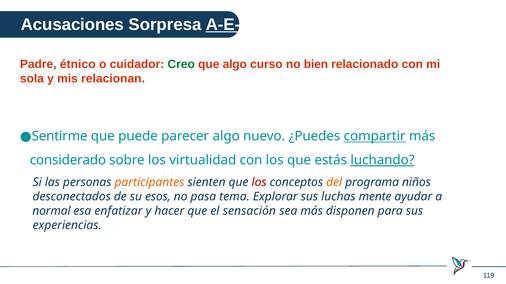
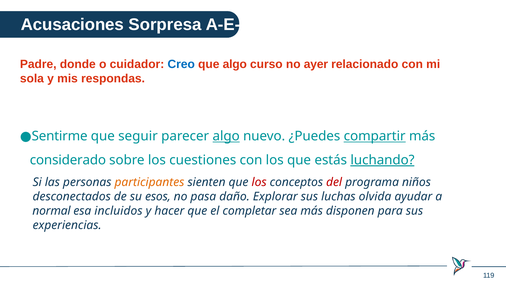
A-E-C-P underline: present -> none (238, 25)
étnico: étnico -> donde (78, 64)
Creo colour: green -> blue (181, 64)
bien: bien -> ayer (316, 64)
relacionan: relacionan -> respondas (113, 79)
puede: puede -> seguir (138, 136)
algo underline: none -> present (226, 136)
virtualidad: virtualidad -> cuestiones (203, 161)
del colour: orange -> red (334, 183)
tema: tema -> daño (235, 197)
mente: mente -> olvida (375, 197)
enfatizar: enfatizar -> incluidos (118, 211)
sensación: sensación -> completar (249, 211)
